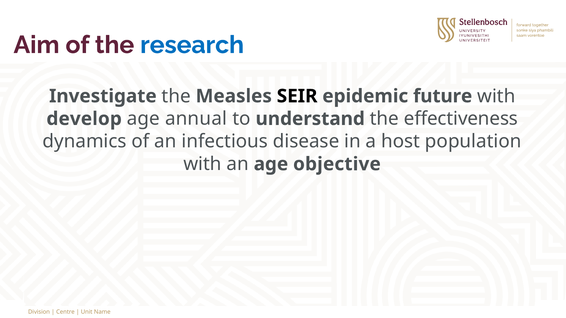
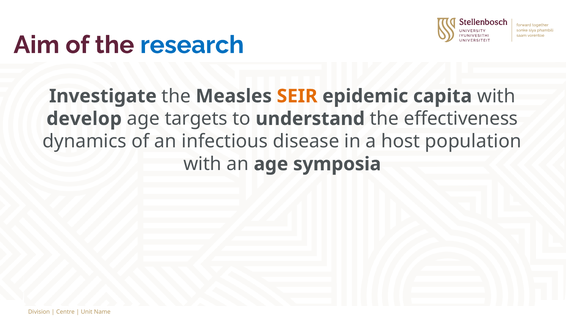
SEIR colour: black -> orange (297, 96)
future: future -> capita (443, 96)
annual: annual -> targets (196, 119)
objective: objective -> symposia (337, 164)
